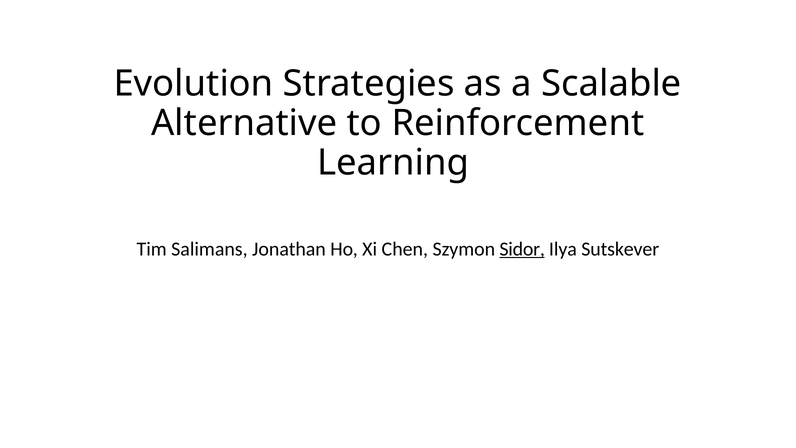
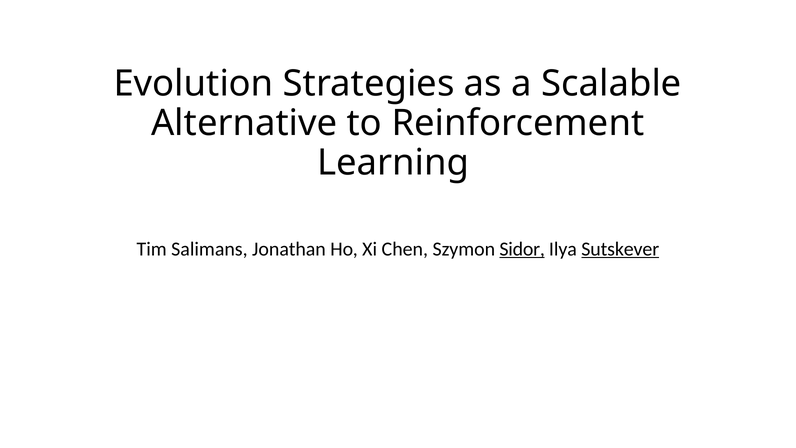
Sutskever underline: none -> present (620, 249)
